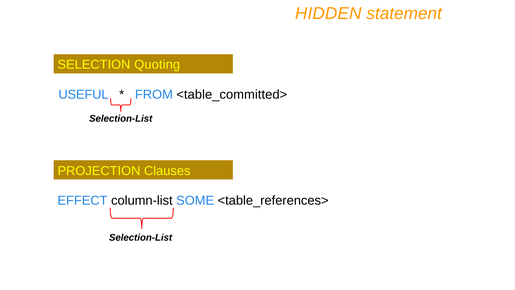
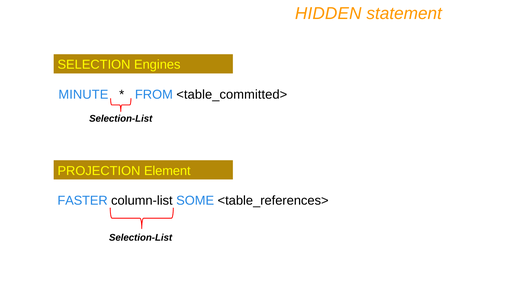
Quoting: Quoting -> Engines (157, 65)
USEFUL: USEFUL -> MINUTE (83, 94)
Clauses: Clauses -> Element (167, 171)
EFFECT: EFFECT -> FASTER (83, 200)
